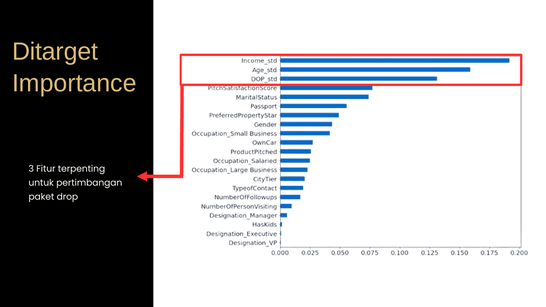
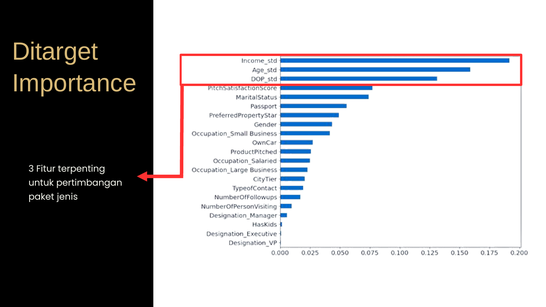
drop: drop -> jenis (67, 197)
